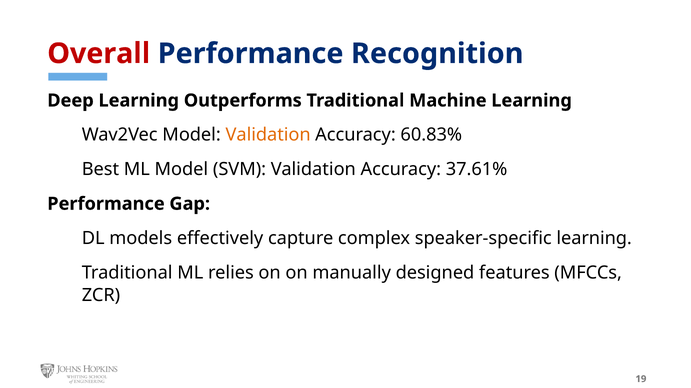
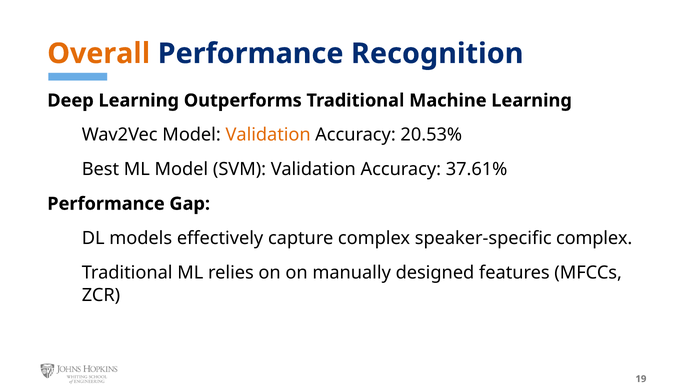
Overall colour: red -> orange (99, 54)
60.83%: 60.83% -> 20.53% (431, 135)
speaker-specific learning: learning -> complex (594, 239)
